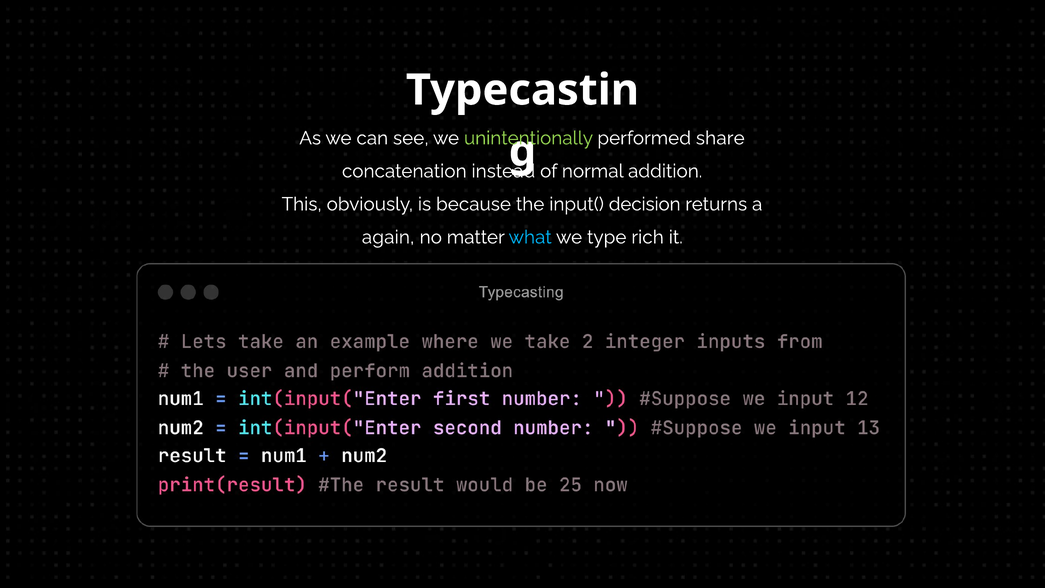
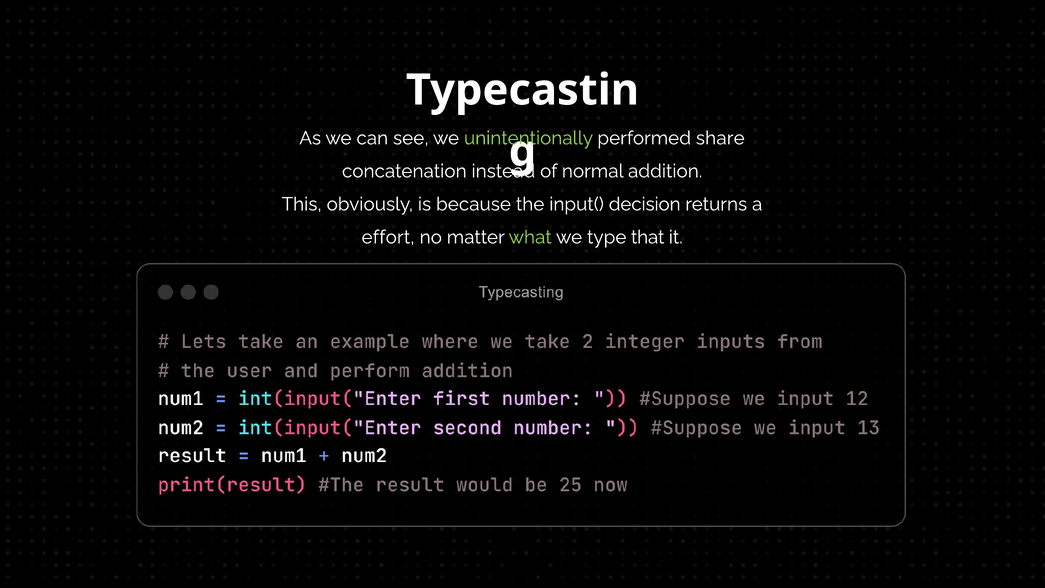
again: again -> effort (388, 237)
what colour: light blue -> light green (530, 237)
rich: rich -> that (648, 237)
